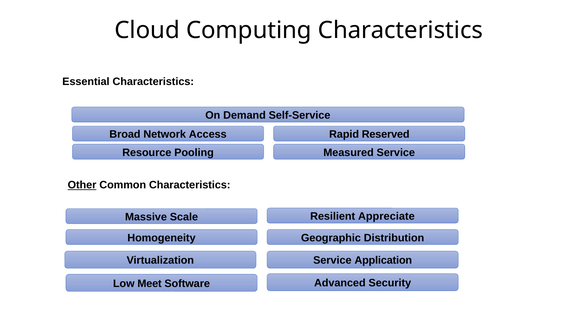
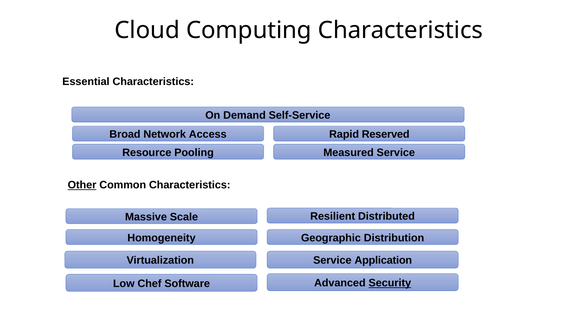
Appreciate: Appreciate -> Distributed (386, 217)
Security underline: none -> present (390, 283)
Meet: Meet -> Chef (149, 284)
